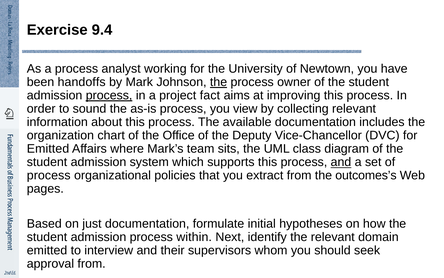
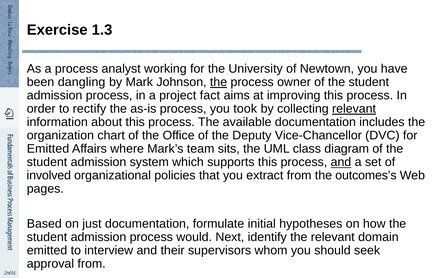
9.4: 9.4 -> 1.3 (102, 30)
handoffs: handoffs -> dangling (82, 82)
process underline: present -> none (109, 95)
sound: sound -> rectify (89, 109)
view: view -> took (245, 109)
relevant underline: none -> present (354, 109)
process: process -> involved (49, 175)
within: within -> would (194, 237)
